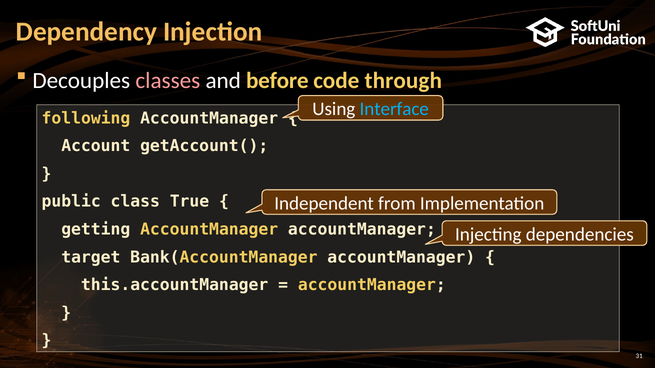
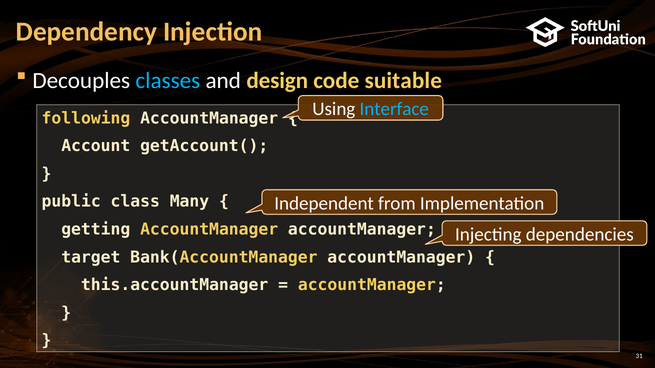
classes colour: pink -> light blue (168, 81)
before: before -> design (277, 81)
through: through -> suitable (403, 81)
True: True -> Many (189, 202)
